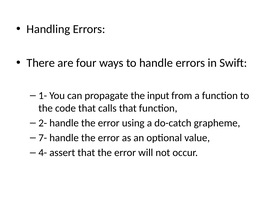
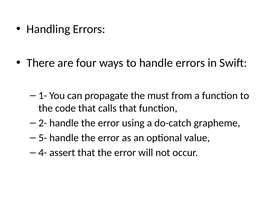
input: input -> must (158, 96)
7-: 7- -> 5- (43, 138)
